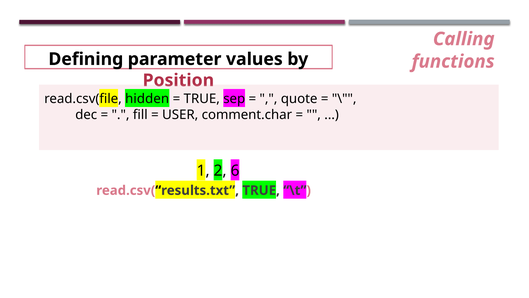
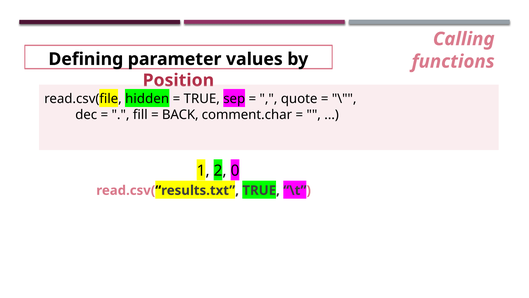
USER: USER -> BACK (180, 115)
6: 6 -> 0 (235, 170)
